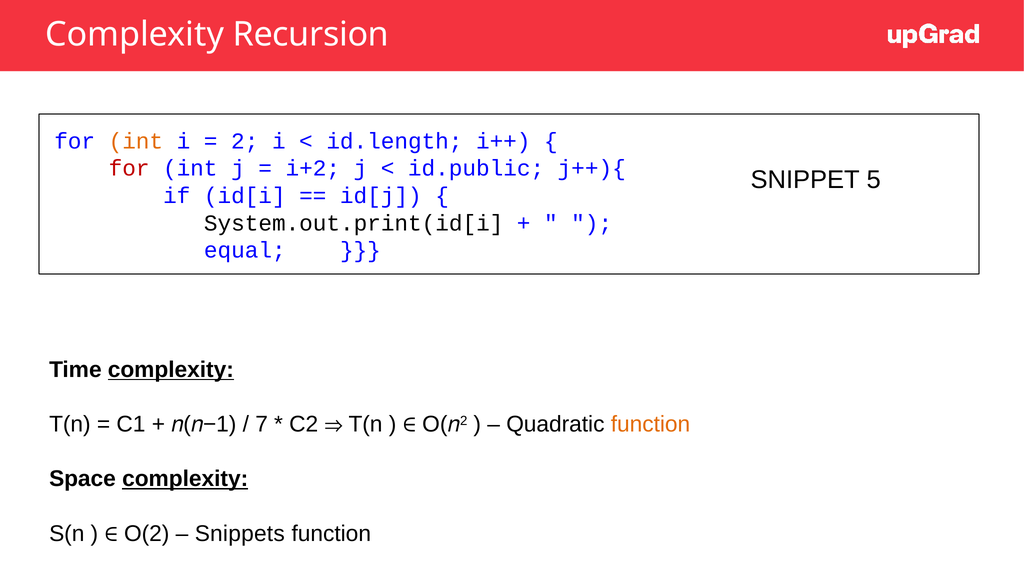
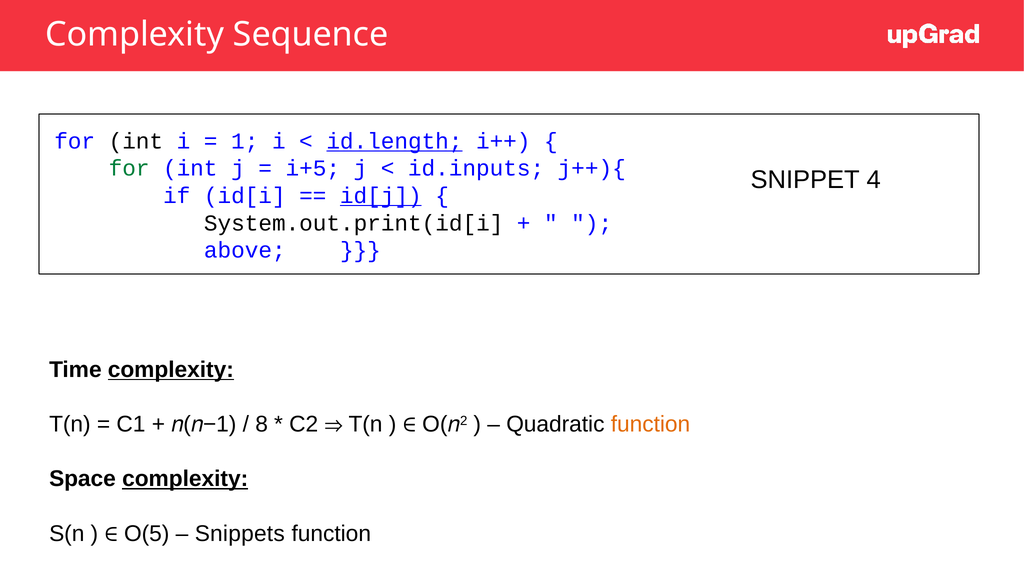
Recursion: Recursion -> Sequence (311, 35)
int colour: orange -> black (136, 141)
2: 2 -> 1 (245, 141)
id.length underline: none -> present (394, 141)
for colour: red -> green (129, 168)
i+2: i+2 -> i+5 (313, 168)
id.public: id.public -> id.inputs (476, 168)
5: 5 -> 4 (874, 180)
id[j underline: none -> present (381, 196)
equal: equal -> above (245, 250)
7: 7 -> 8 (262, 424)
O(2: O(2 -> O(5 (147, 534)
